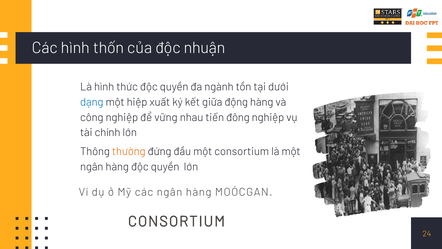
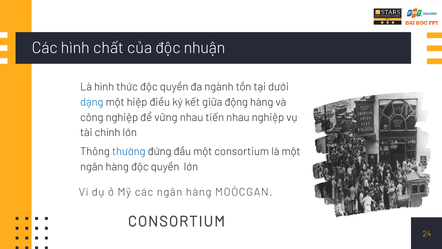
thốn: thốn -> chất (109, 48)
xuất: xuất -> điều (160, 102)
tiến đông: đông -> nhau (238, 117)
thường colour: orange -> blue (129, 151)
